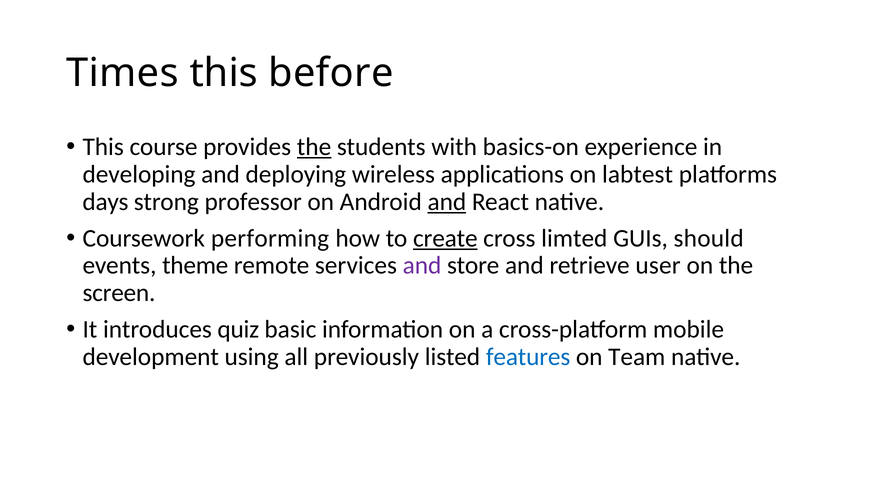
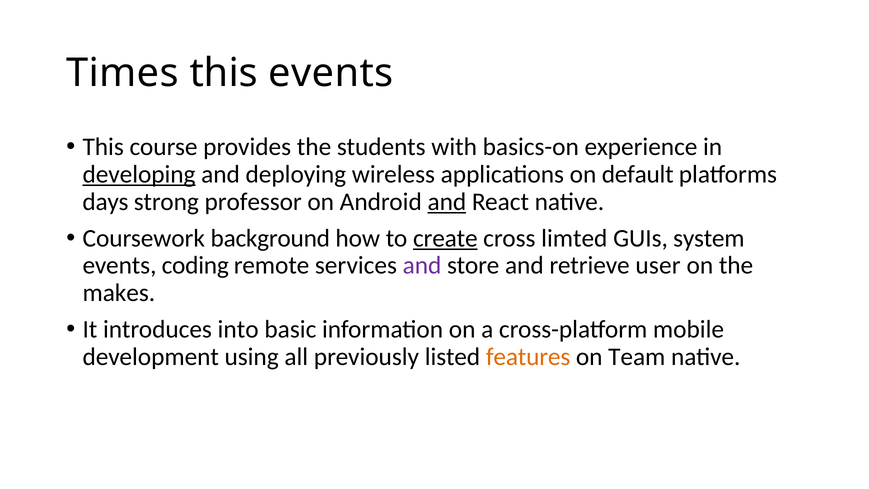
this before: before -> events (331, 73)
the underline: present -> none (314, 147)
developing underline: none -> present (139, 174)
labtest: labtest -> default (638, 174)
performing: performing -> background (270, 238)
should: should -> system (709, 238)
theme: theme -> coding (195, 265)
screen: screen -> makes (119, 293)
quiz: quiz -> into (238, 329)
features colour: blue -> orange (528, 357)
